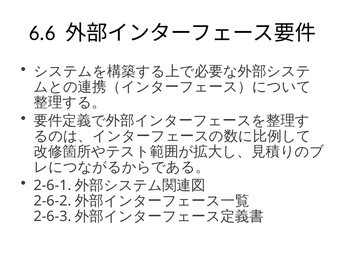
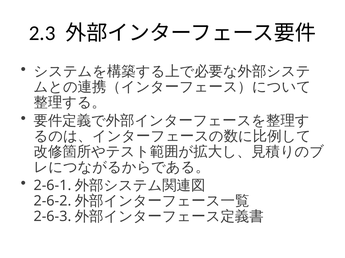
6.6: 6.6 -> 2.3 (42, 33)
